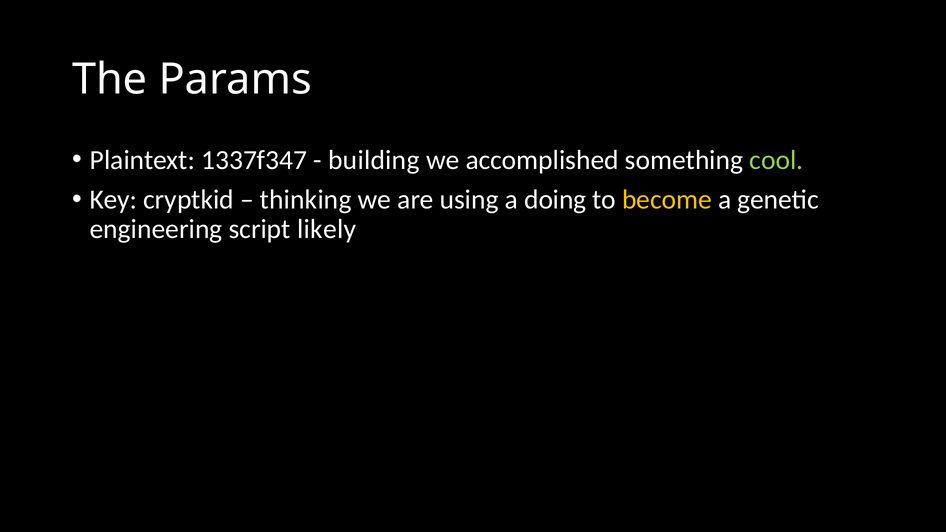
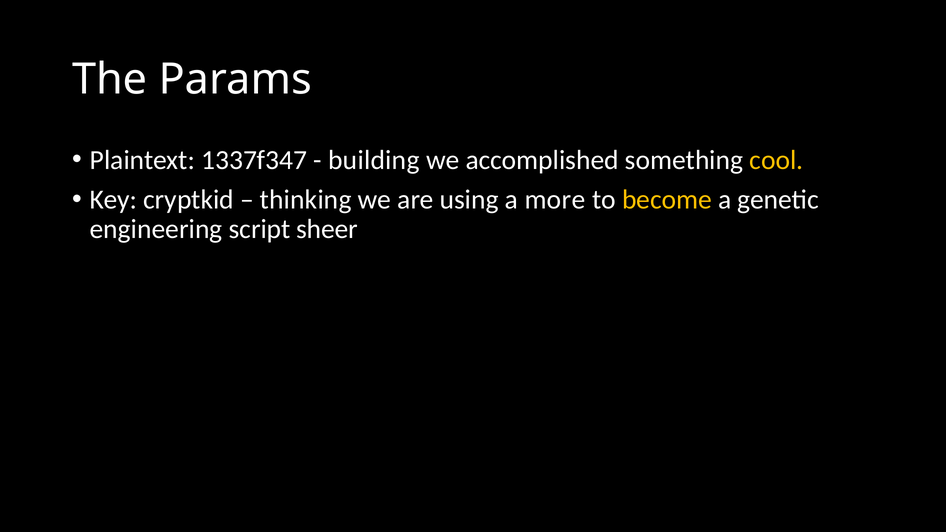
cool colour: light green -> yellow (776, 160)
doing: doing -> more (555, 200)
likely: likely -> sheer (327, 229)
